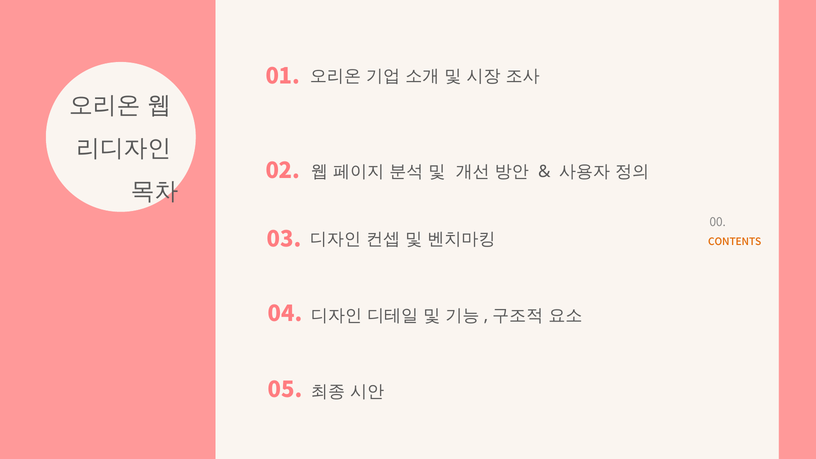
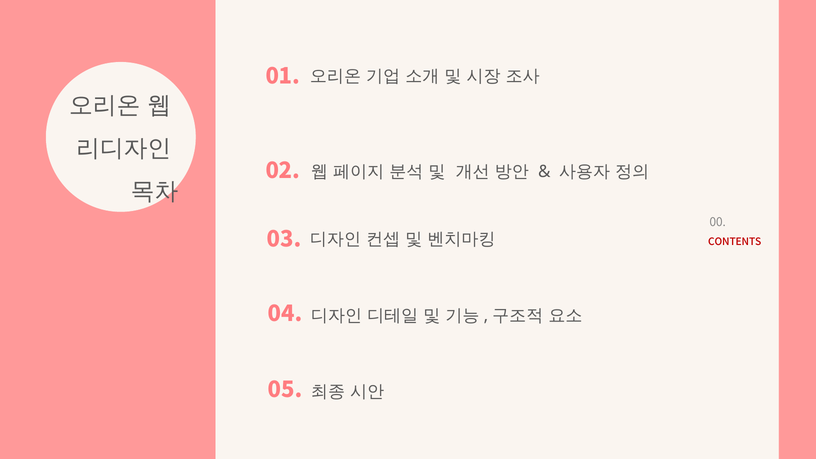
CONTENTS colour: orange -> red (735, 242)
